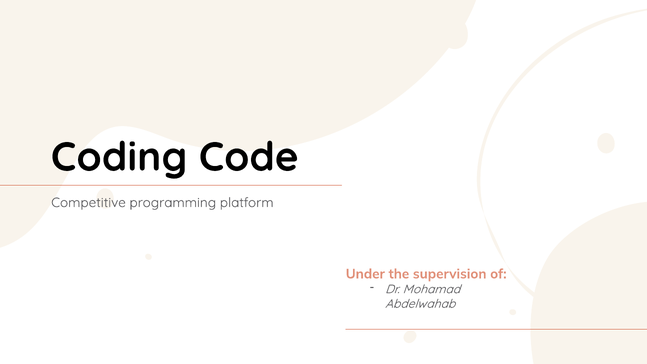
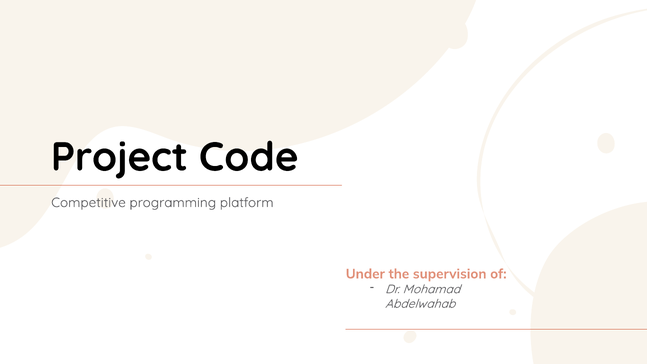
Coding: Coding -> Project (119, 157)
